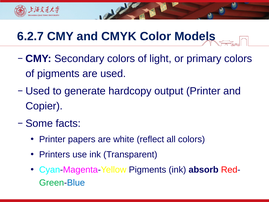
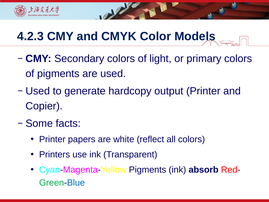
6.2.7: 6.2.7 -> 4.2.3 (30, 36)
